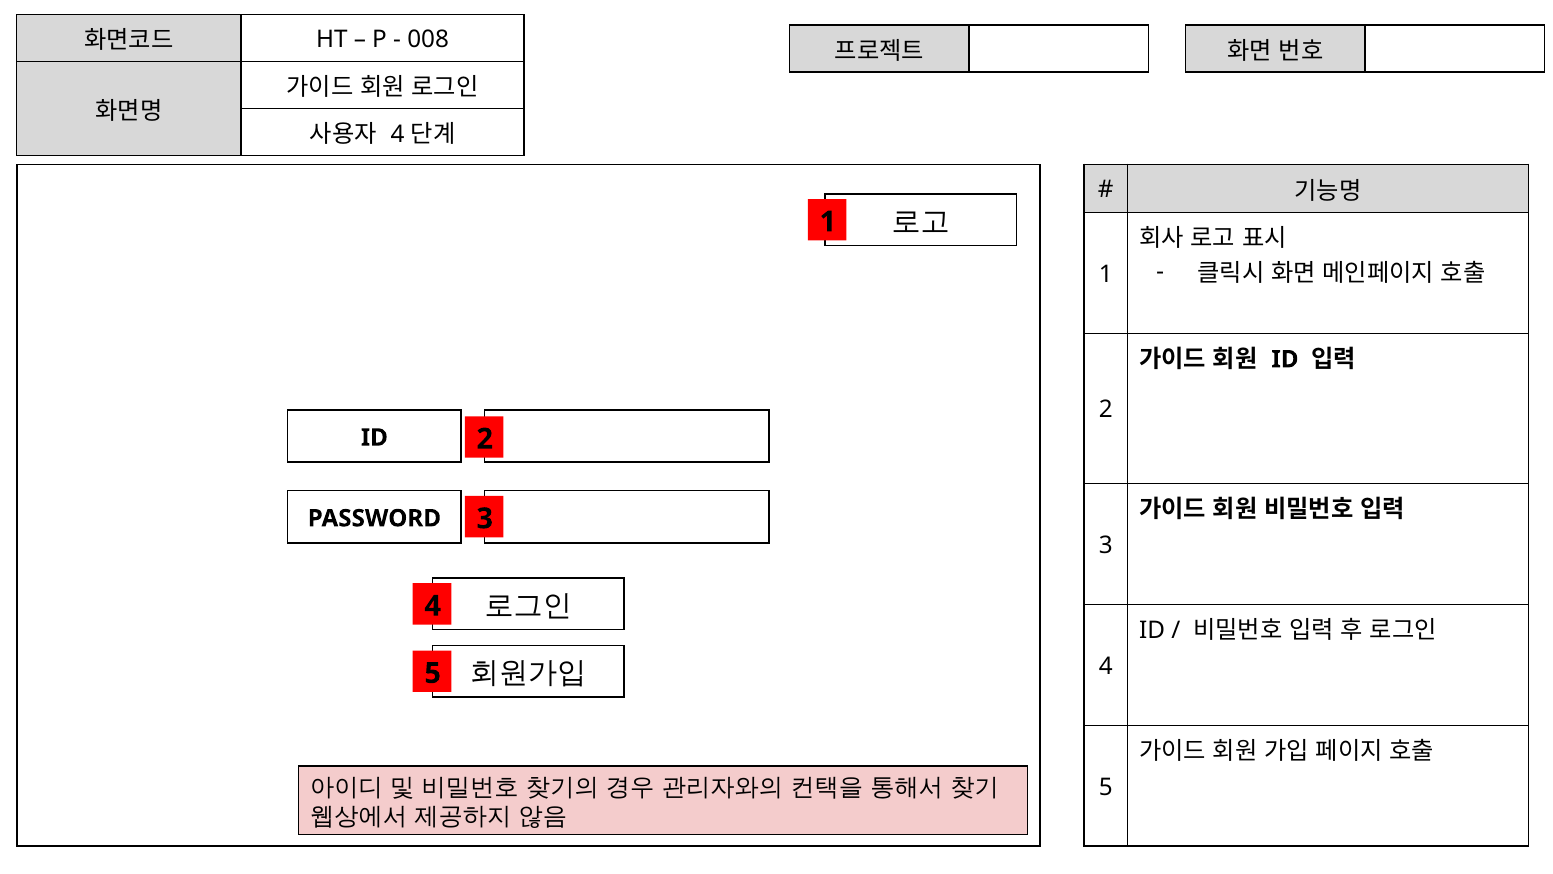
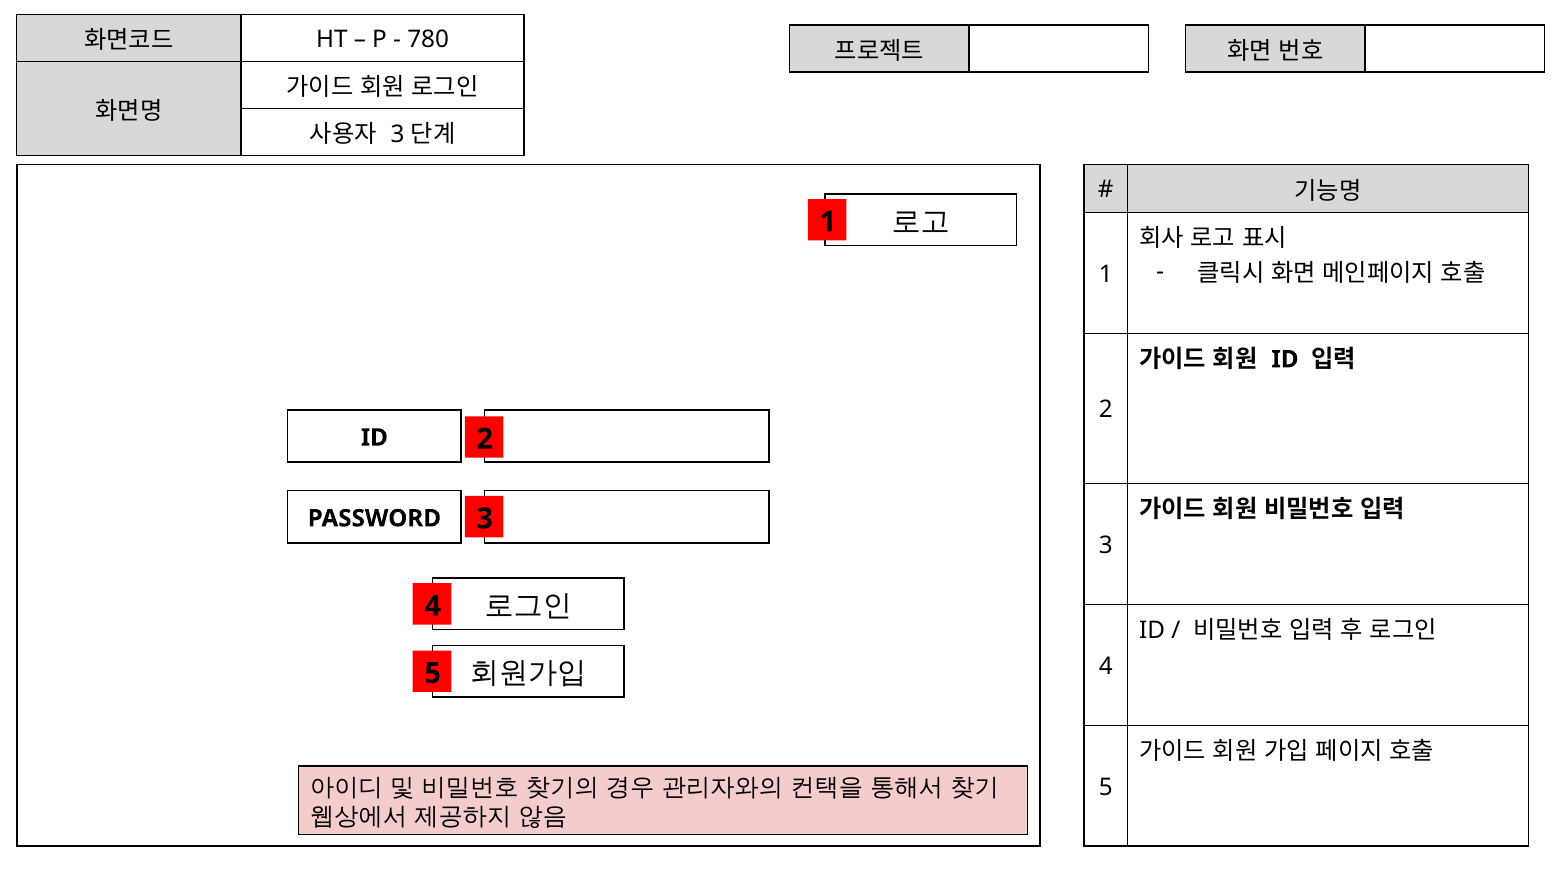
008: 008 -> 780 (428, 40)
4: 4 -> 3 (397, 134)
